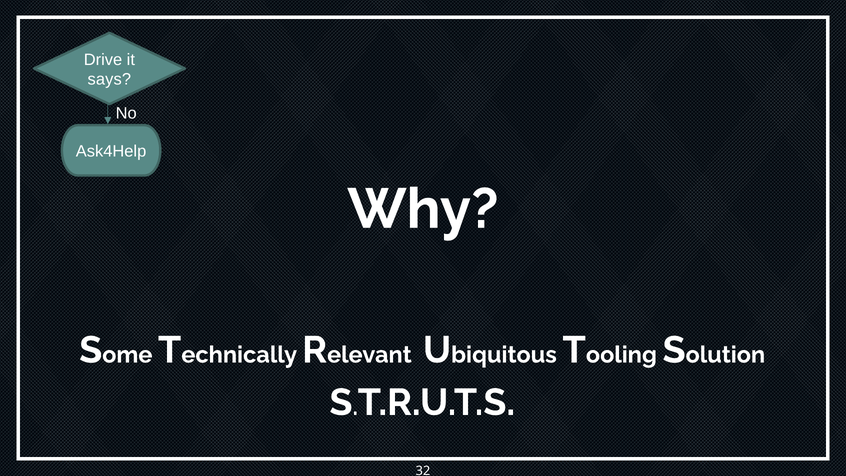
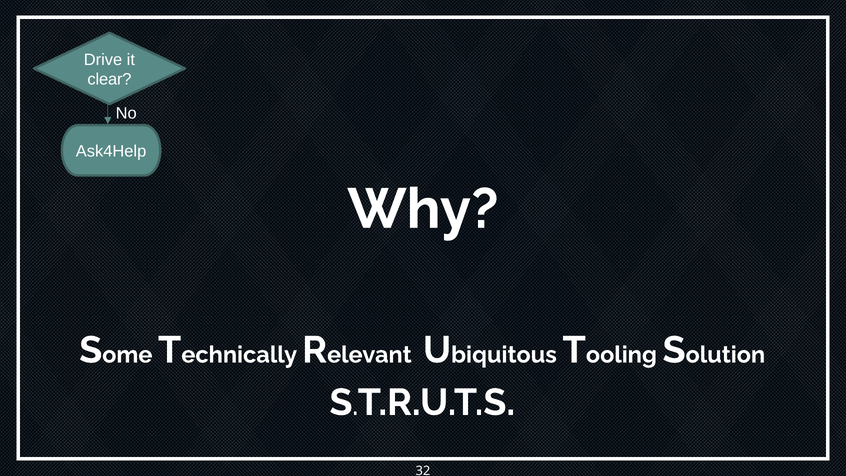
says: says -> clear (109, 79)
